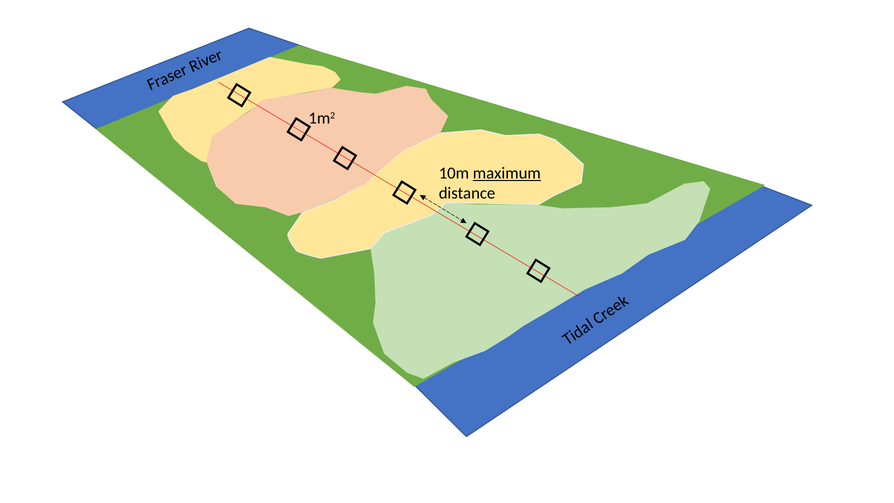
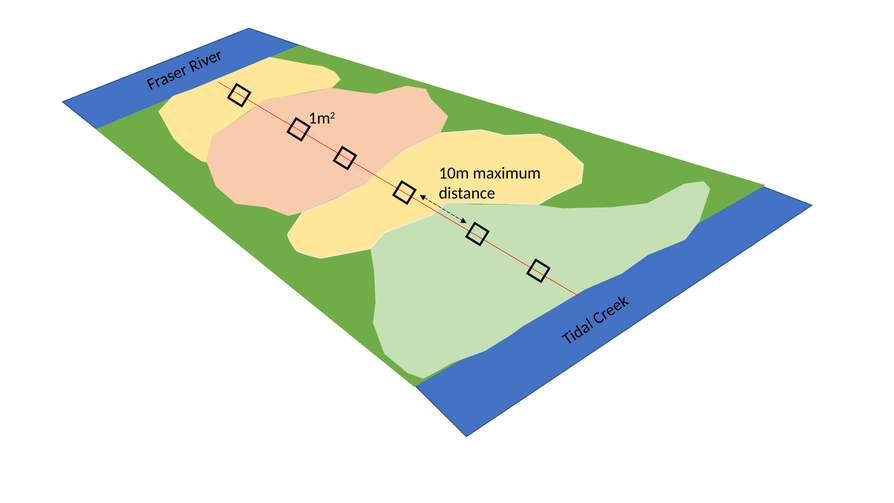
maximum underline: present -> none (507, 173)
